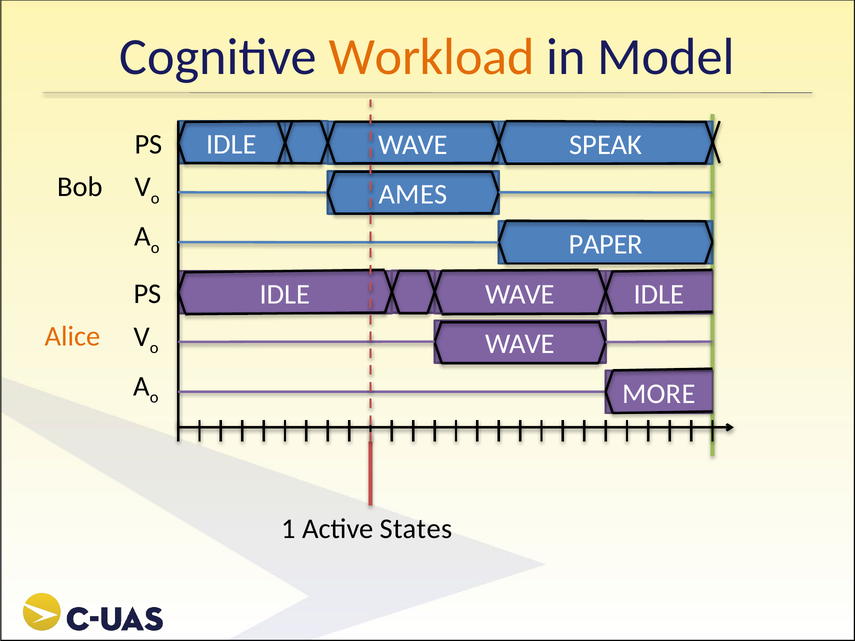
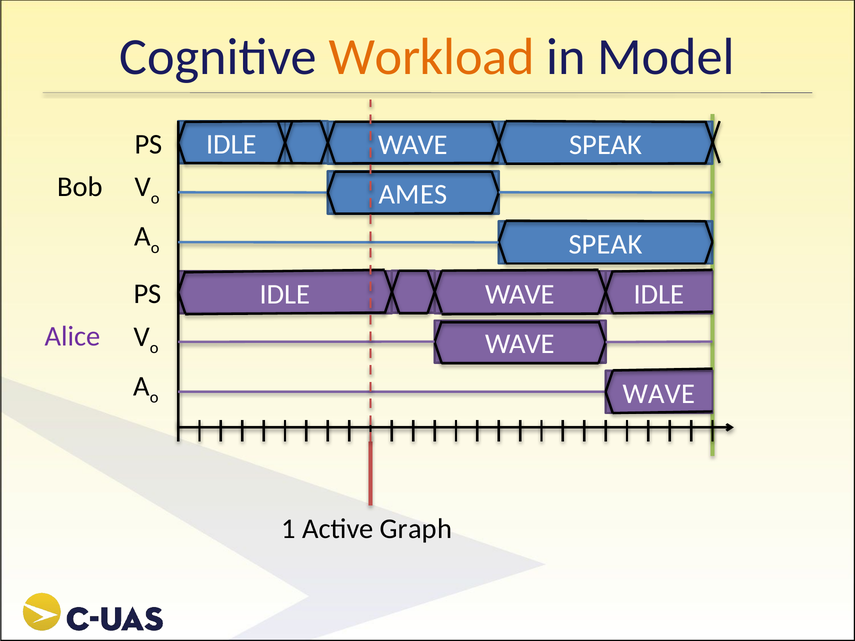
PAPER: PAPER -> SPEAK (606, 244)
Alice colour: orange -> purple (73, 336)
MORE: MORE -> WAVE (659, 394)
States: States -> Graph (416, 529)
